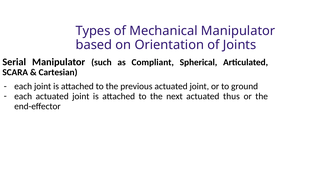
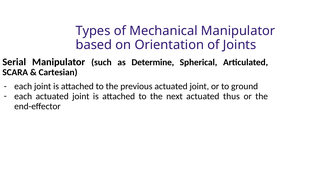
Compliant: Compliant -> Determine (153, 62)
